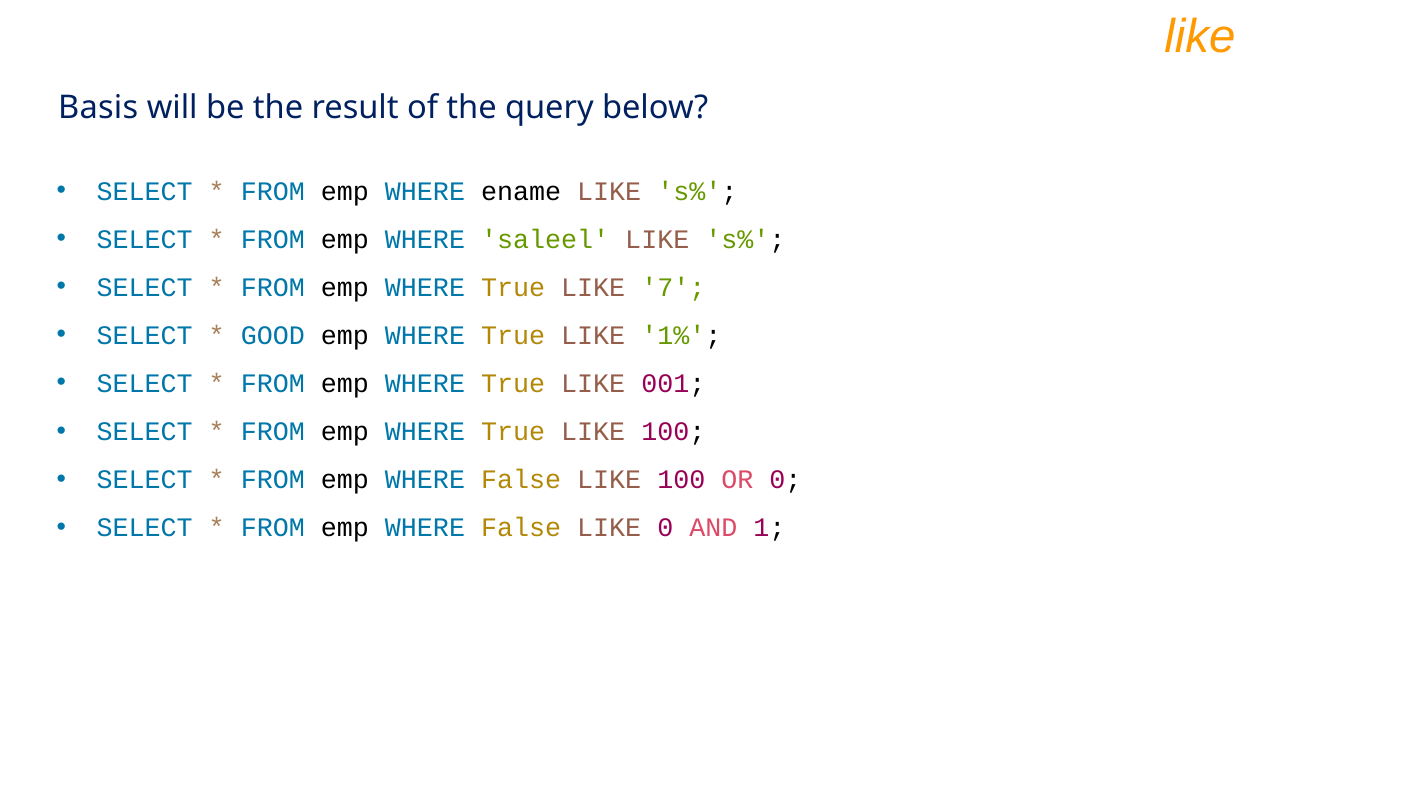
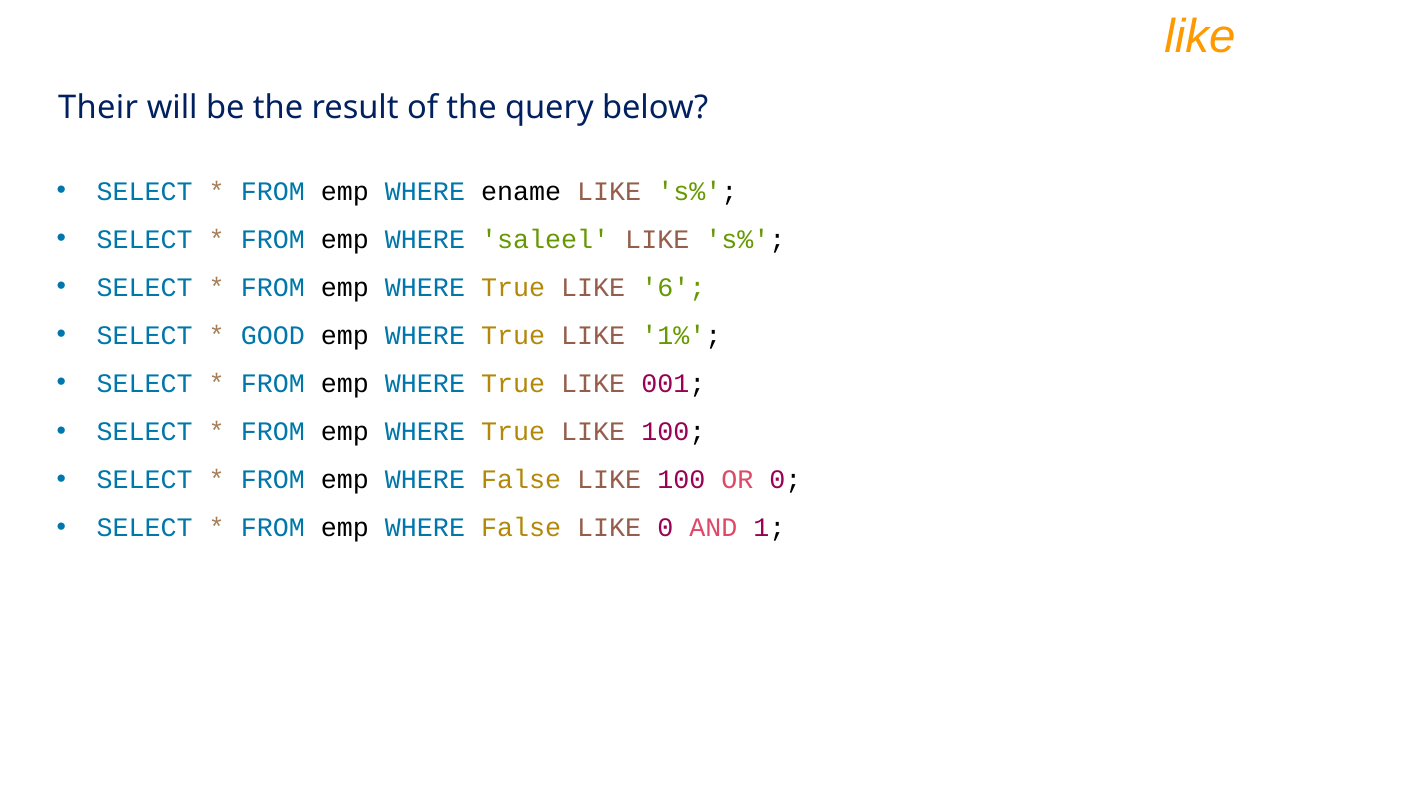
Basis: Basis -> Their (98, 108)
7: 7 -> 6 (673, 287)
